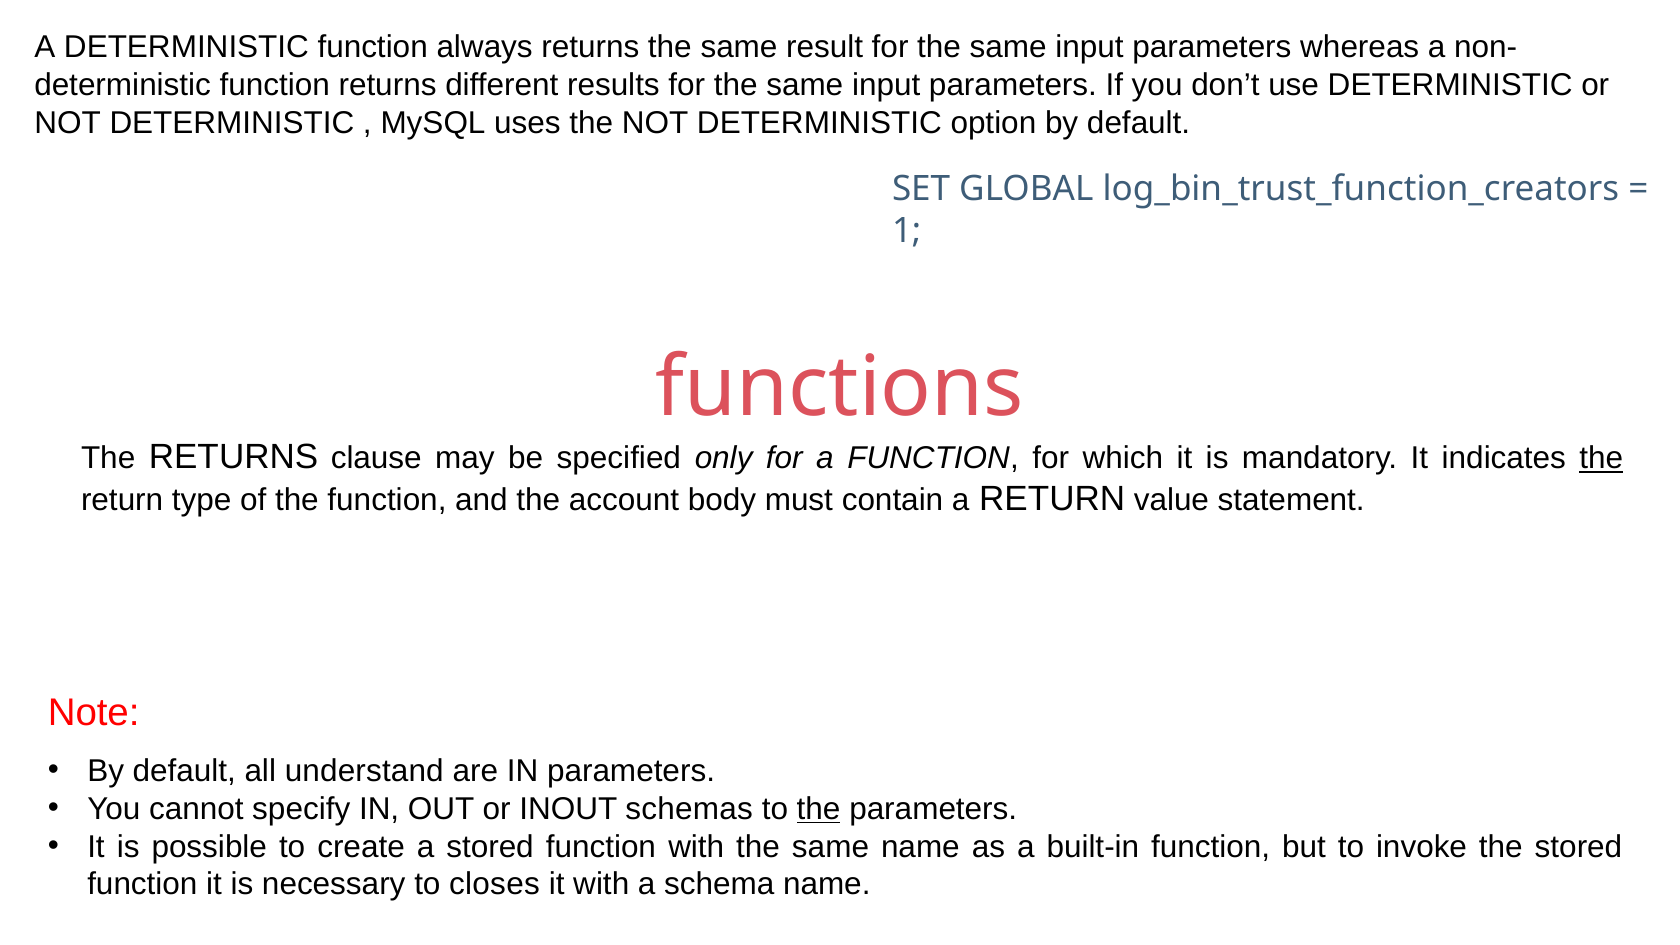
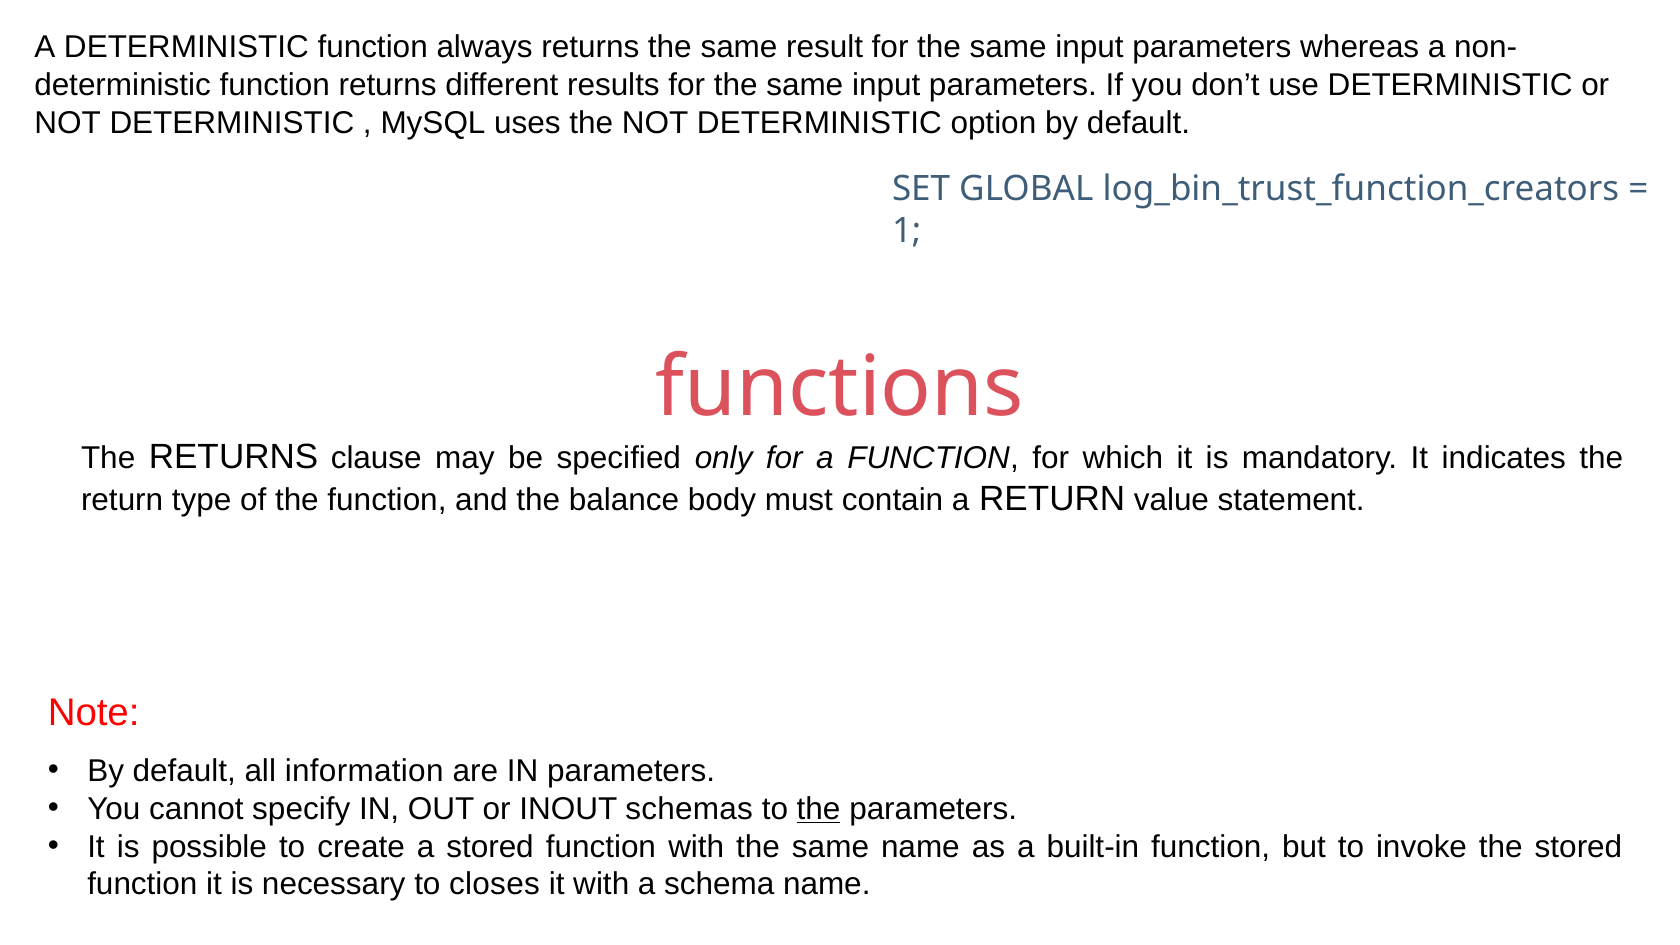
the underline: present -> none (1601, 458)
account: account -> balance (624, 500)
understand: understand -> information (364, 771)
